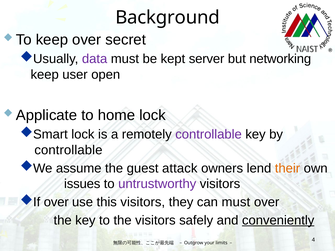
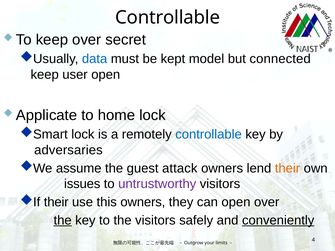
Background: Background -> Controllable (168, 17)
data colour: purple -> blue (95, 59)
server: server -> model (207, 59)
networking: networking -> connected (280, 59)
controllable colour: purple -> blue (209, 135)
controllable: controllable -> adversaries (68, 150)
over: over -> their (56, 202)
this visitors: visitors -> owners (143, 202)
can must: must -> open (236, 202)
the underline: none -> present (63, 221)
